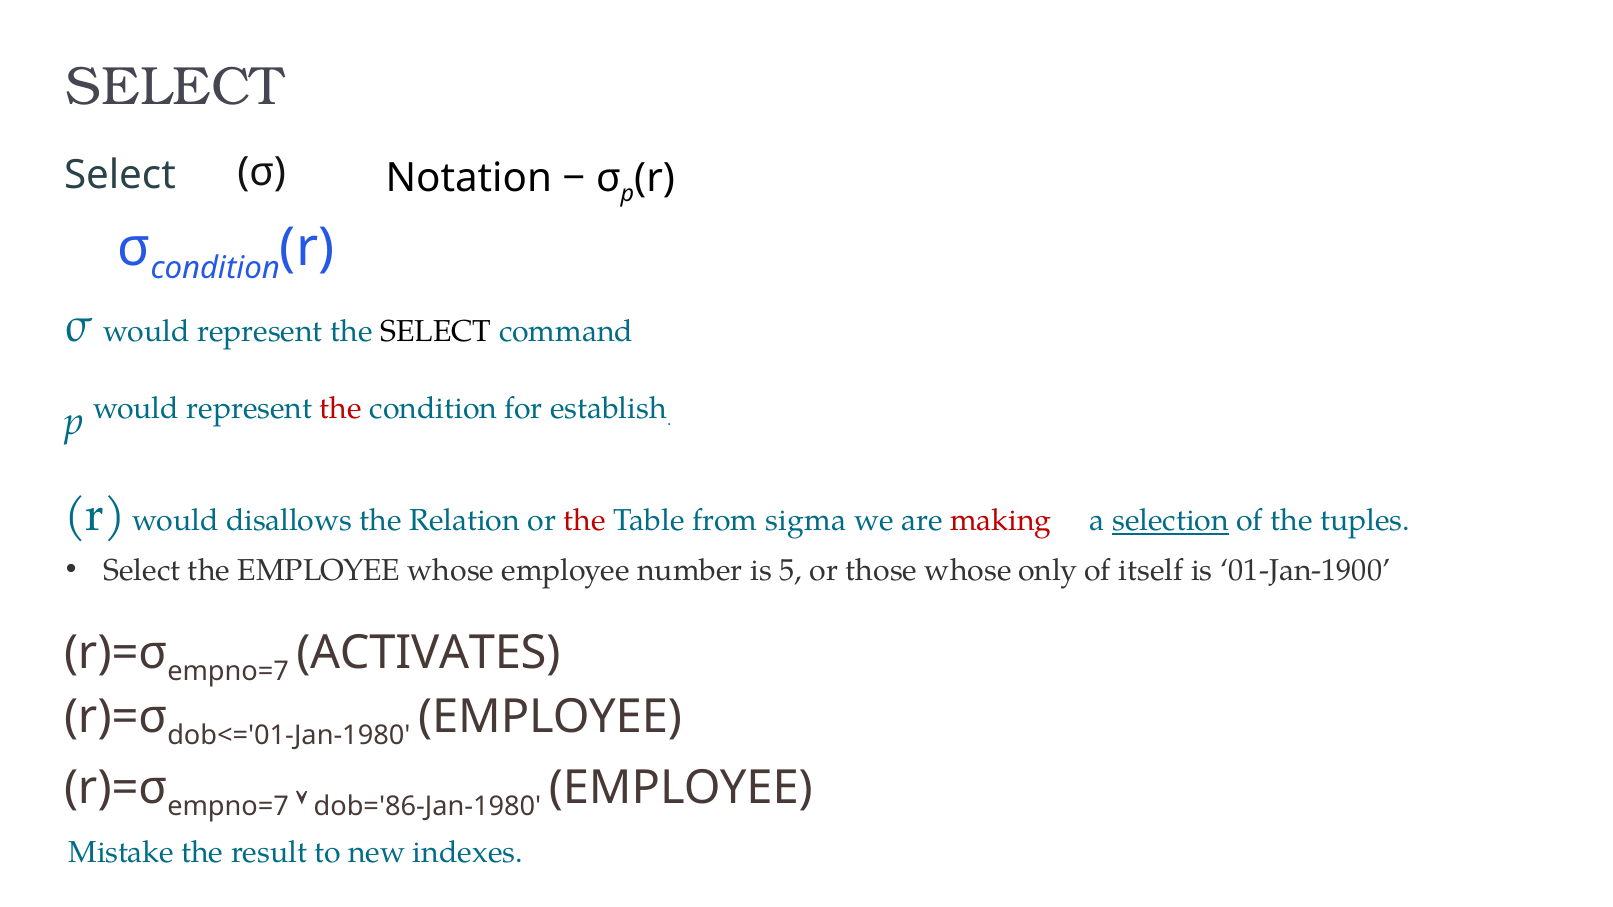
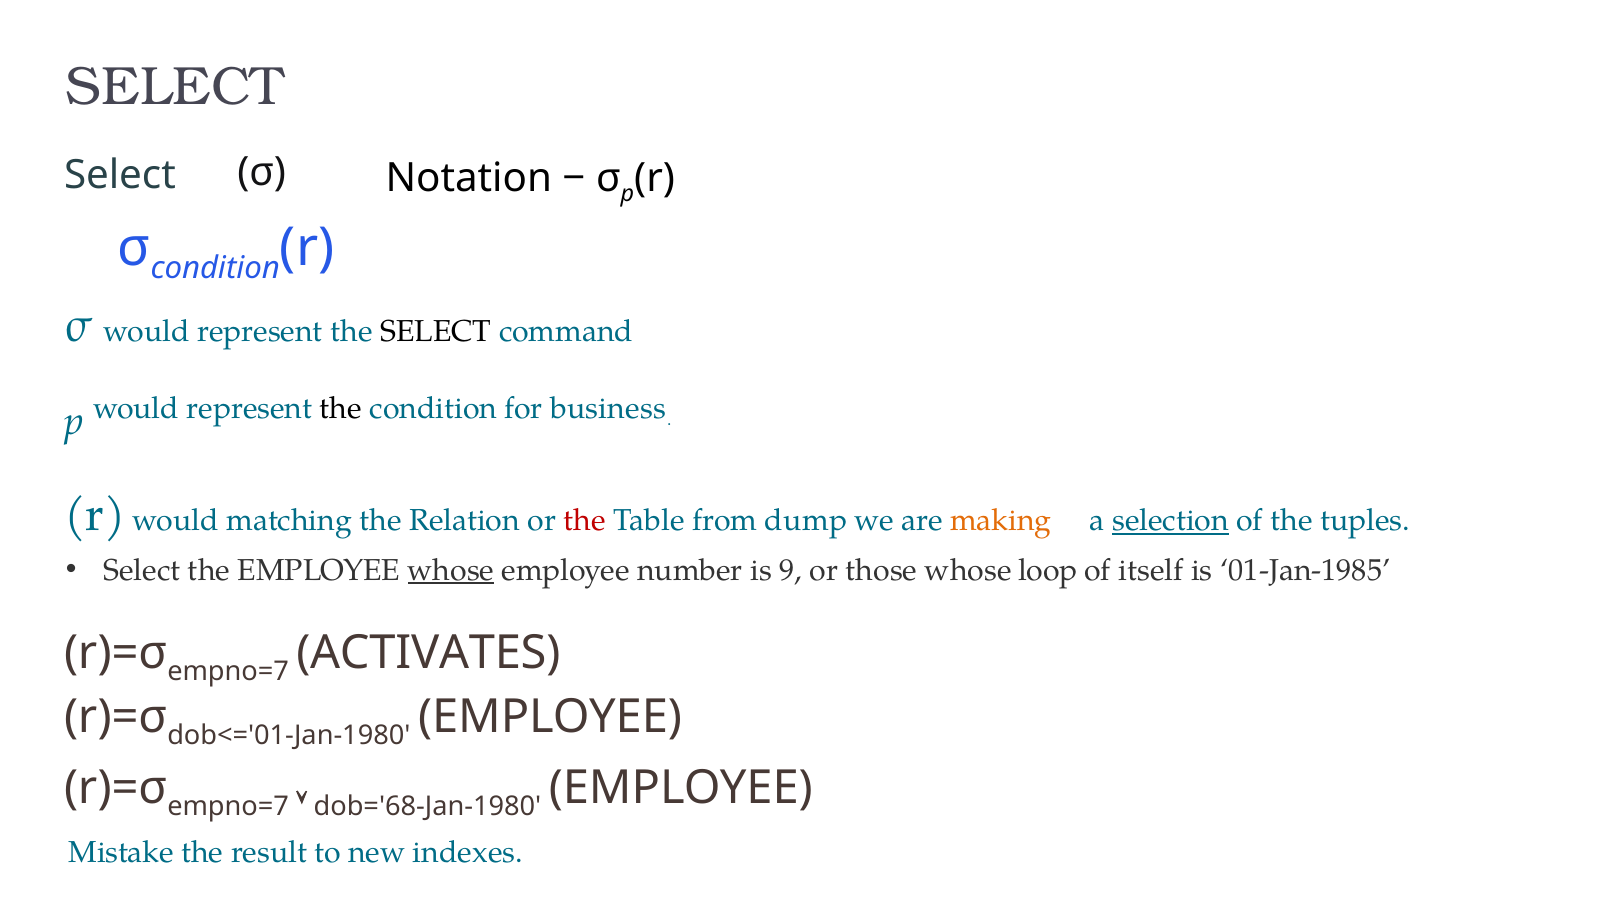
the colour: red -> black (341, 408)
establish: establish -> business (608, 408)
disallows: disallows -> matching (289, 521)
sigma: sigma -> dump (806, 521)
making colour: red -> orange (1001, 521)
whose underline: none -> present (451, 571)
5: 5 -> 9 (791, 571)
only: only -> loop (1048, 571)
01-Jan-1900: 01-Jan-1900 -> 01-Jan-1985 (1306, 571)
dob='86-Jan-1980: dob='86-Jan-1980 -> dob='68-Jan-1980 (427, 807)
